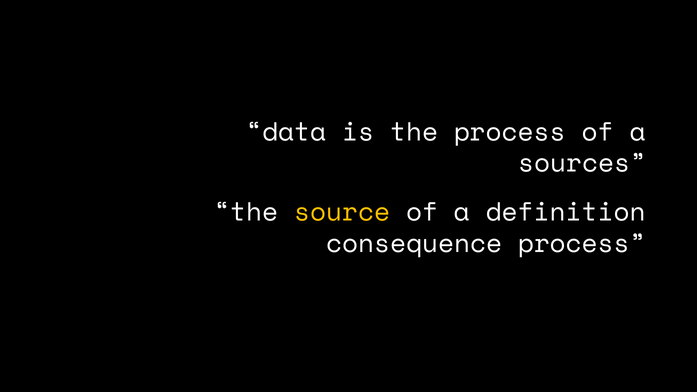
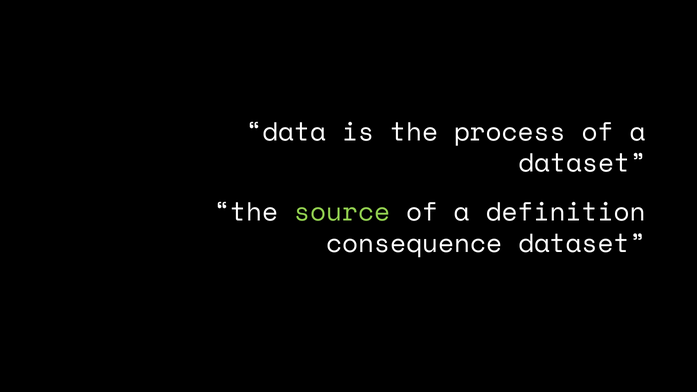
sources: sources -> dataset (582, 163)
source colour: yellow -> light green (342, 212)
consequence process: process -> dataset (582, 243)
